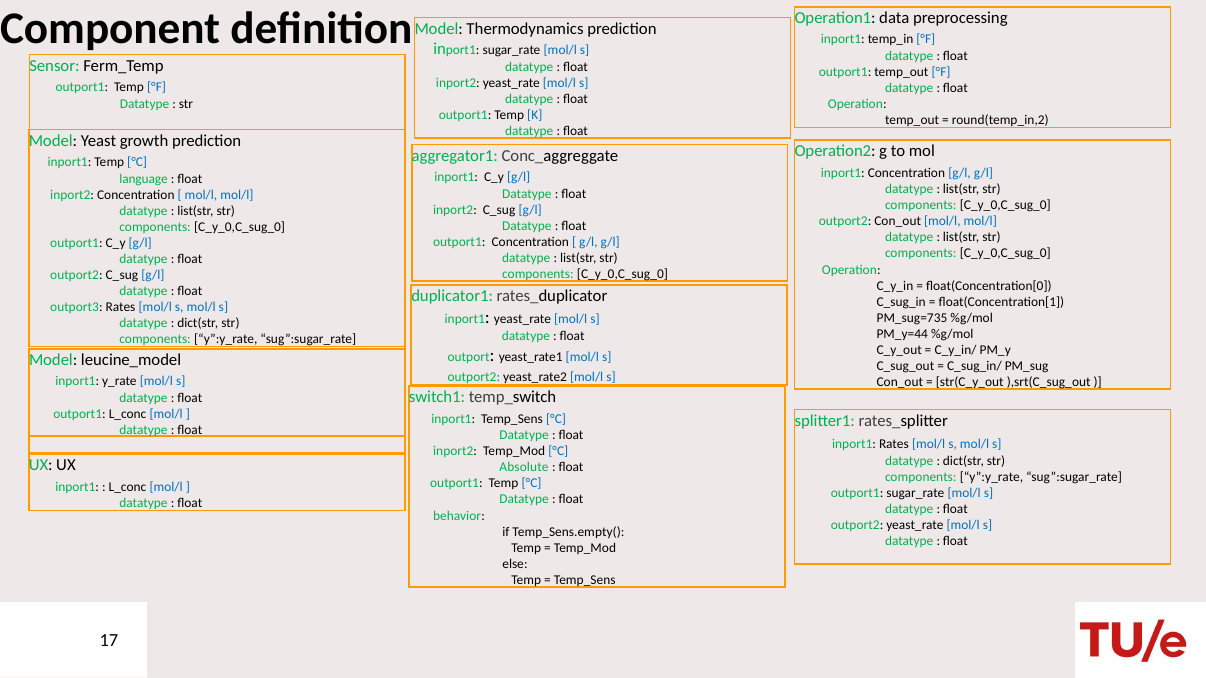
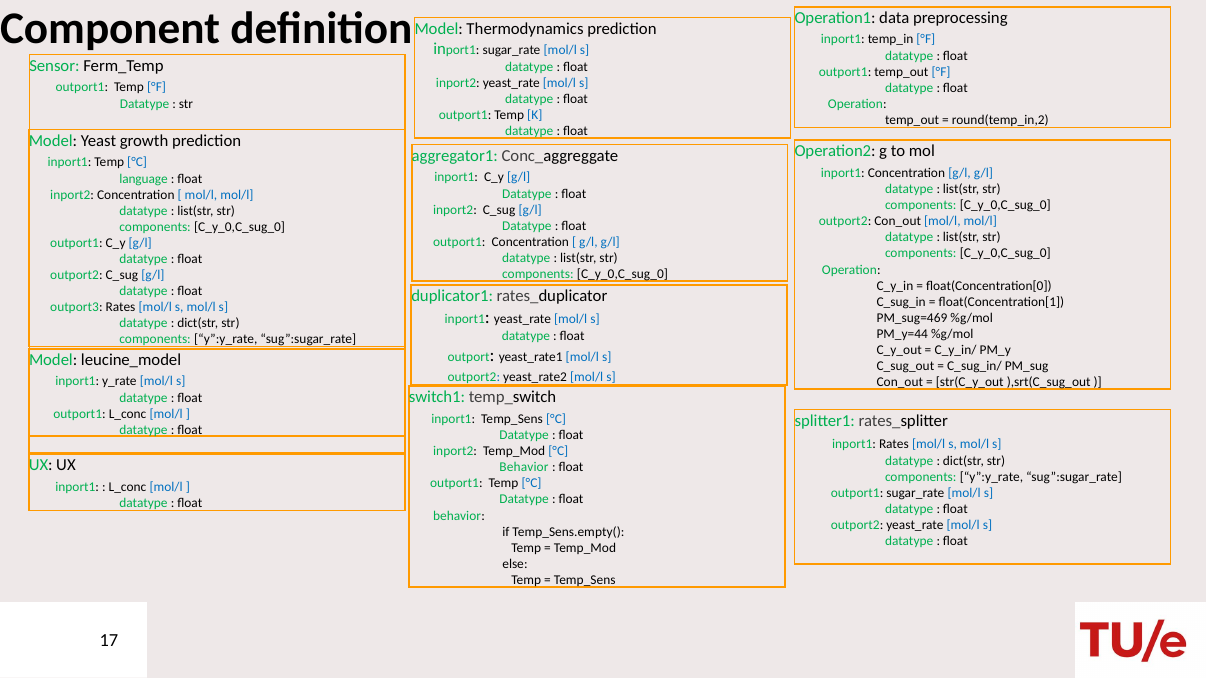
PM_sug=735: PM_sug=735 -> PM_sug=469 (912, 318)
Absolute: Absolute -> Behavior (524, 468)
